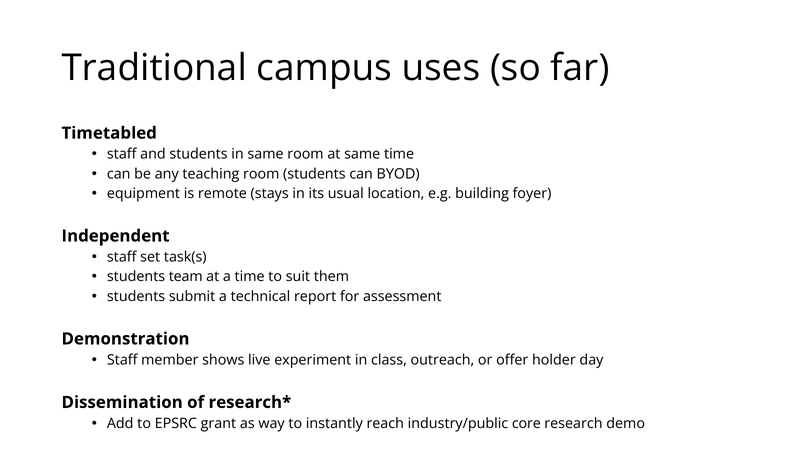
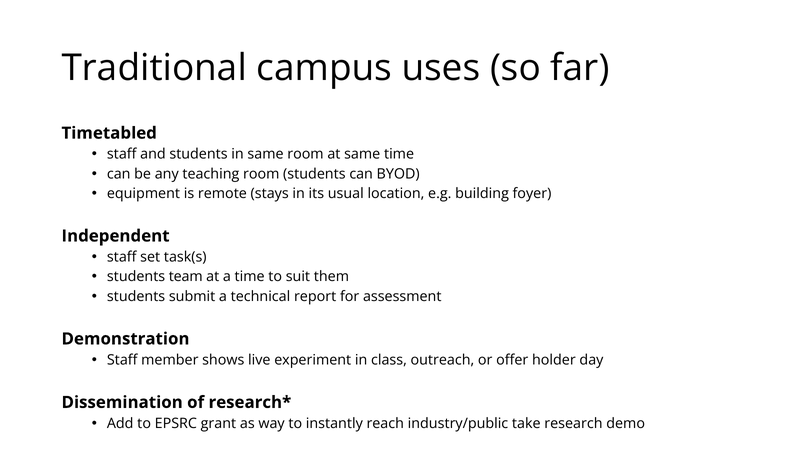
core: core -> take (526, 423)
